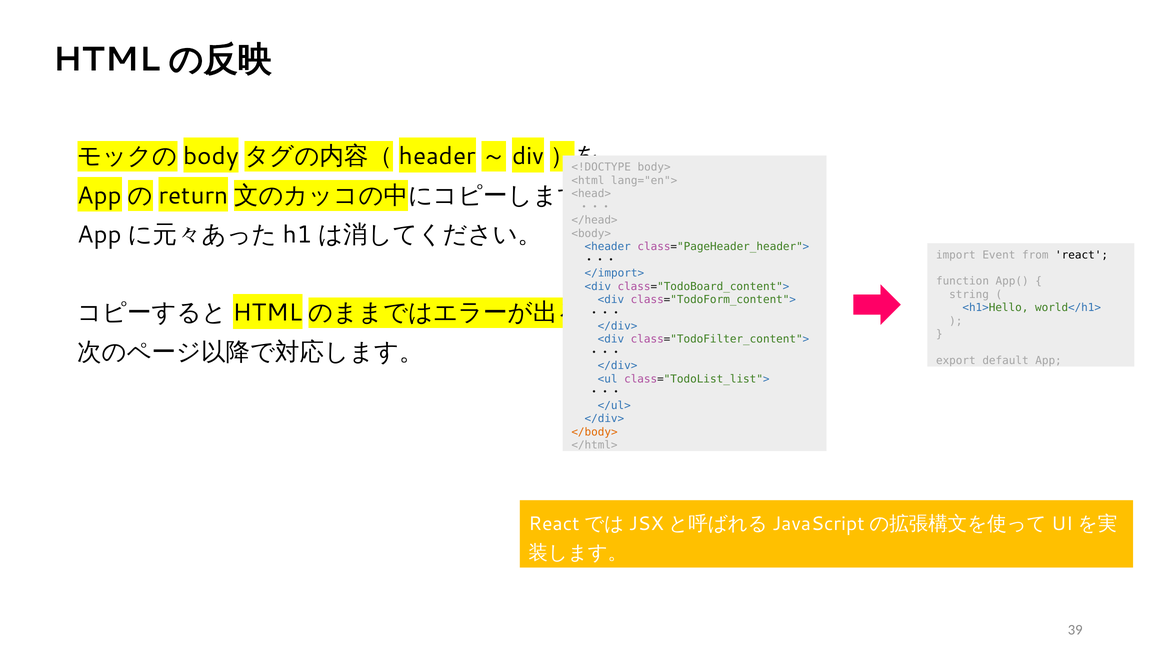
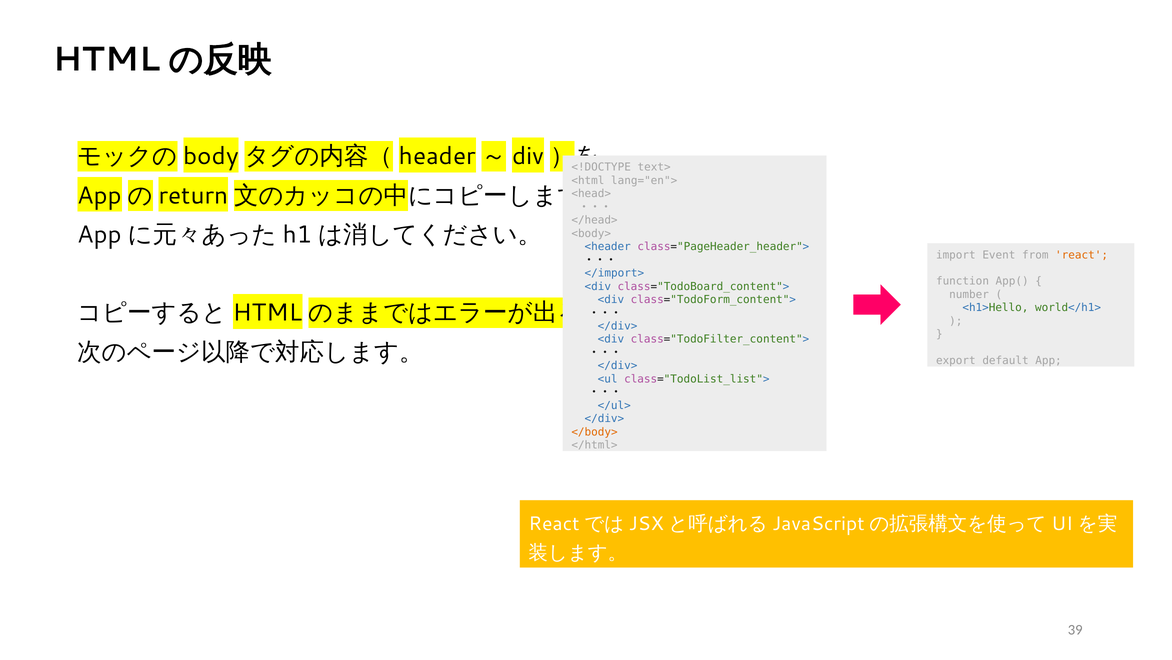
body>: body> -> text> (654, 167)
react colour: black -> orange (1082, 255)
string: string -> number (969, 294)
